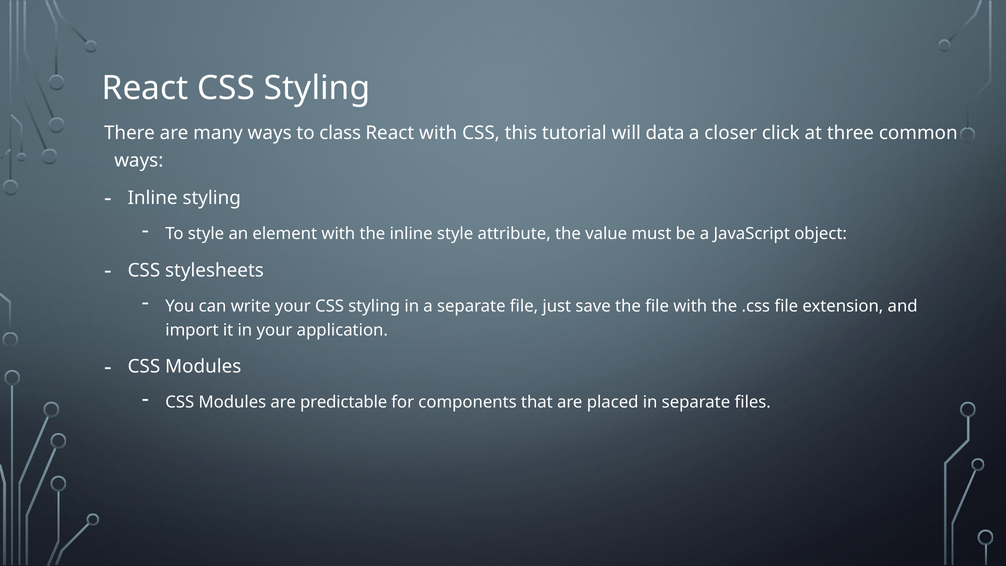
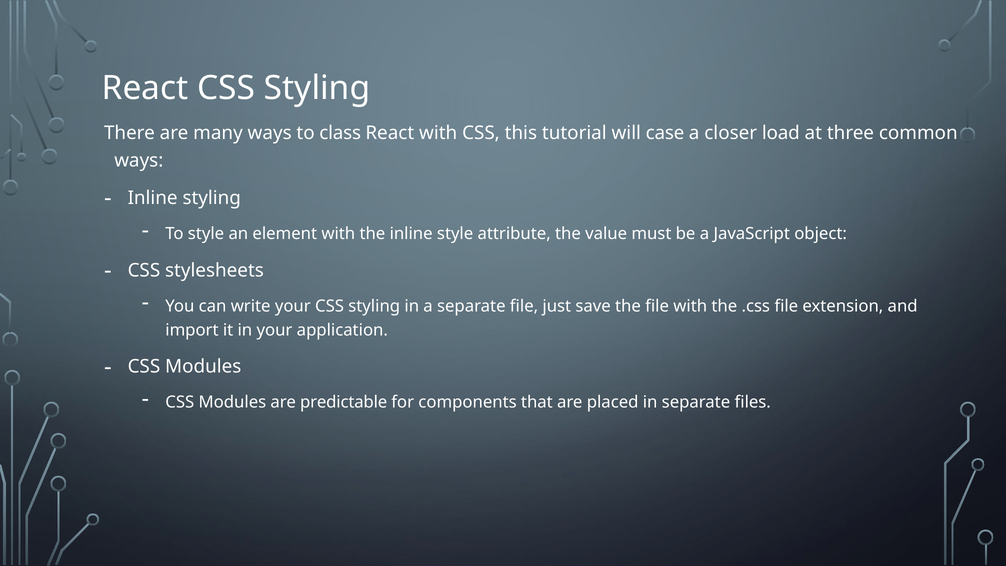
data: data -> case (665, 133)
click: click -> load (781, 133)
